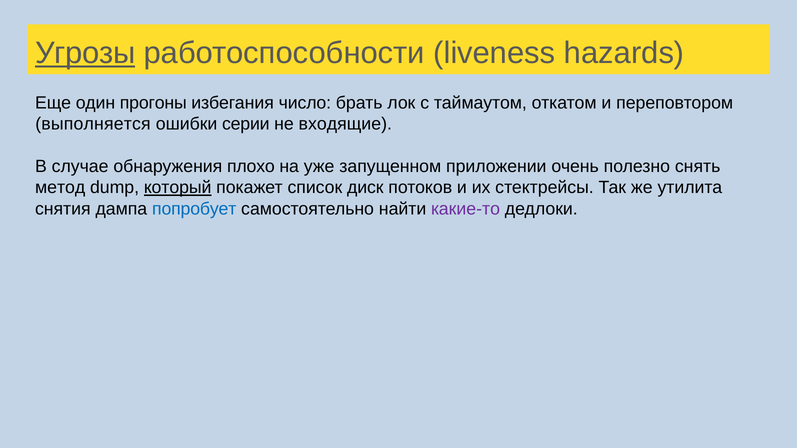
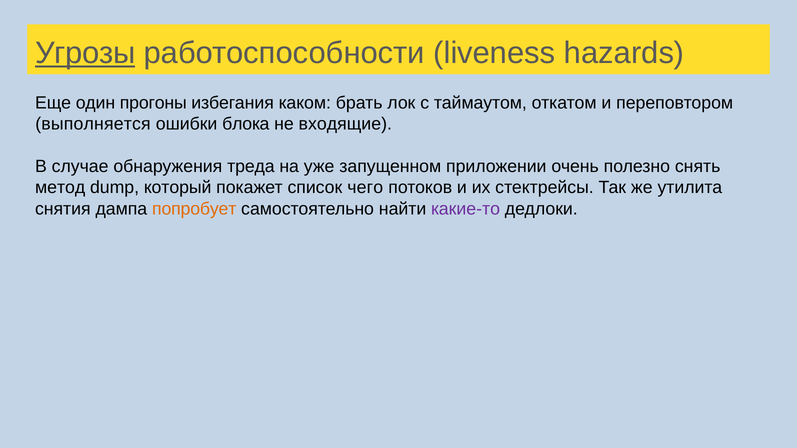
число: число -> каком (305, 103)
серии: серии -> блока (246, 124)
плохо: плохо -> треда (251, 167)
который underline: present -> none (178, 188)
диск: диск -> чего (365, 188)
попробует colour: blue -> orange (194, 209)
